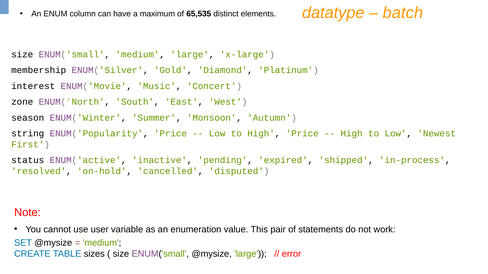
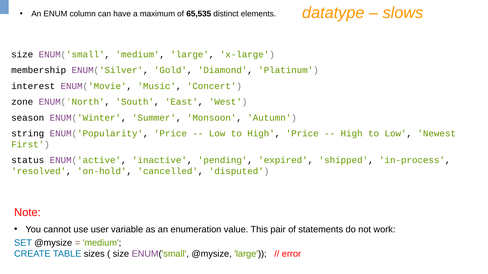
batch: batch -> slows (403, 13)
